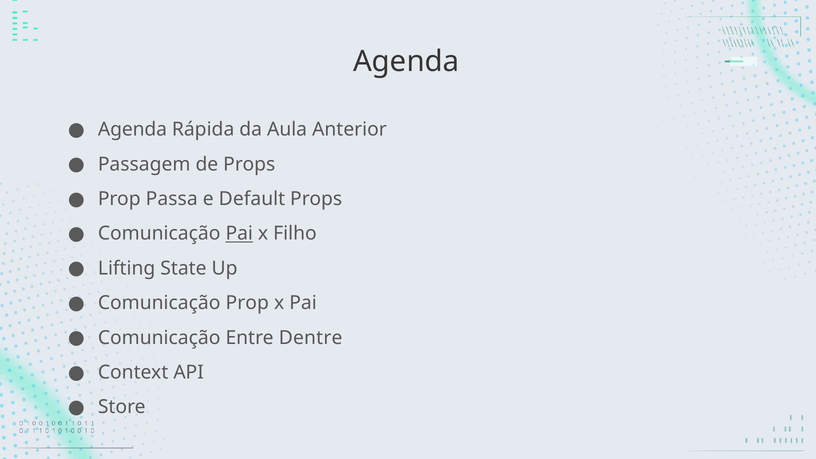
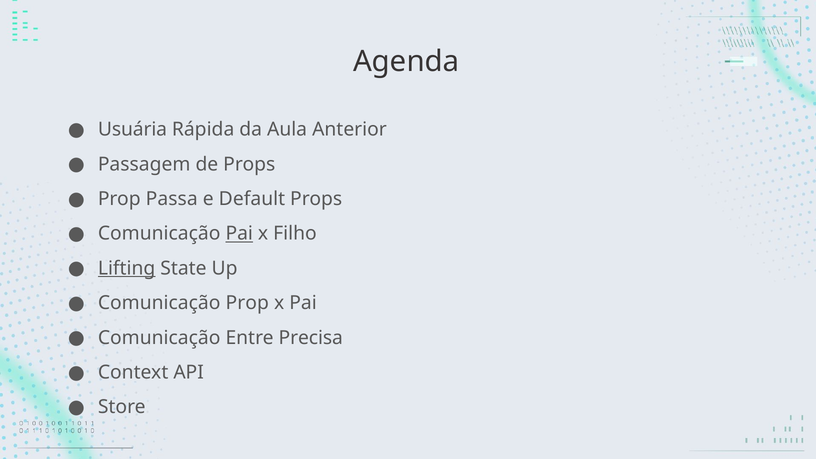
Agenda: Agenda -> Usuária (132, 129)
Lifting underline: none -> present (127, 268)
Dentre: Dentre -> Precisa (311, 338)
